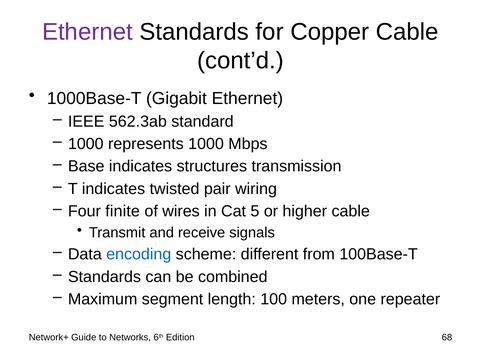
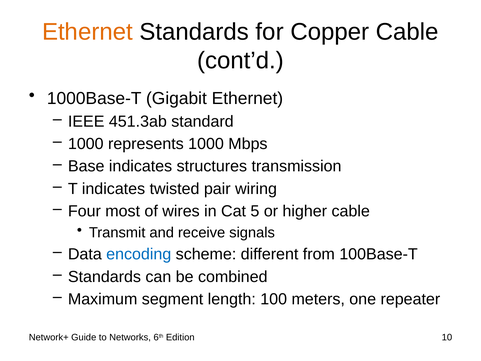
Ethernet colour: purple -> orange (87, 32)
562.3ab: 562.3ab -> 451.3ab (138, 121)
finite: finite -> most (123, 211)
68: 68 -> 10 (447, 337)
